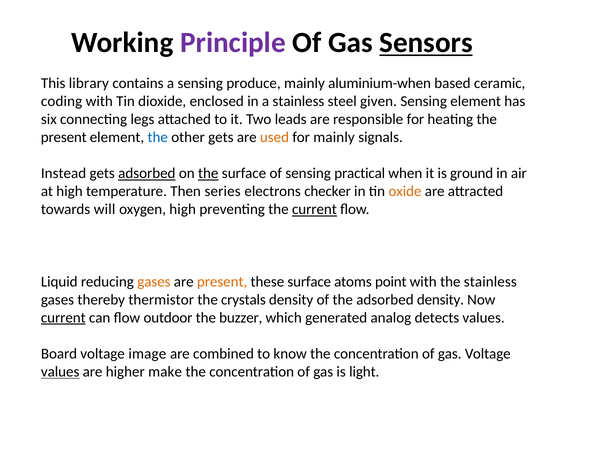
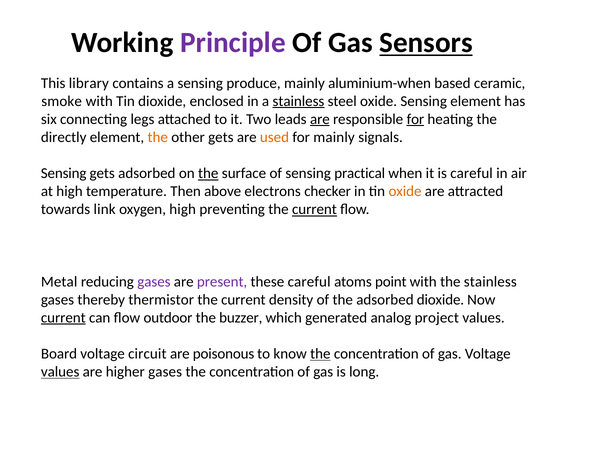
coding: coding -> smoke (62, 101)
stainless underline: none -> present (298, 101)
steel given: given -> oxide (379, 101)
are underline: none -> present (320, 119)
for underline: none -> present (415, 119)
present: present -> directly (64, 137)
the colour: blue -> orange (158, 137)
Instead: Instead -> Sensing (64, 173)
adsorbed underline: present -> none (147, 173)
is ground: ground -> careful (472, 173)
series: series -> above (223, 191)
will: will -> link (105, 209)
Liquid: Liquid -> Metal (59, 281)
gases colour: orange -> purple (154, 281)
present colour: orange -> purple (222, 281)
these surface: surface -> careful (309, 281)
crystals: crystals -> current (243, 299)
adsorbed density: density -> dioxide (440, 299)
detects: detects -> project (437, 317)
image: image -> circuit (147, 354)
combined: combined -> poisonous (224, 354)
the underline: none -> present (320, 354)
higher make: make -> gases (165, 372)
light: light -> long (364, 372)
